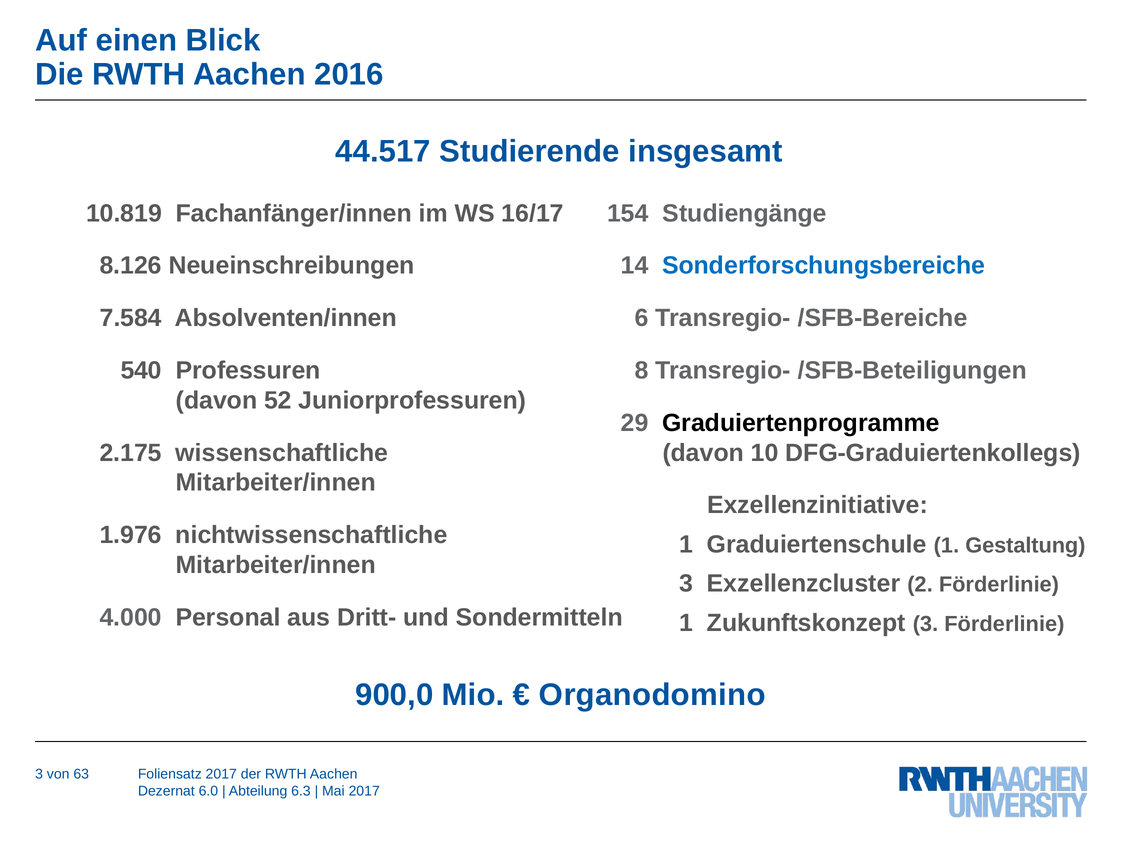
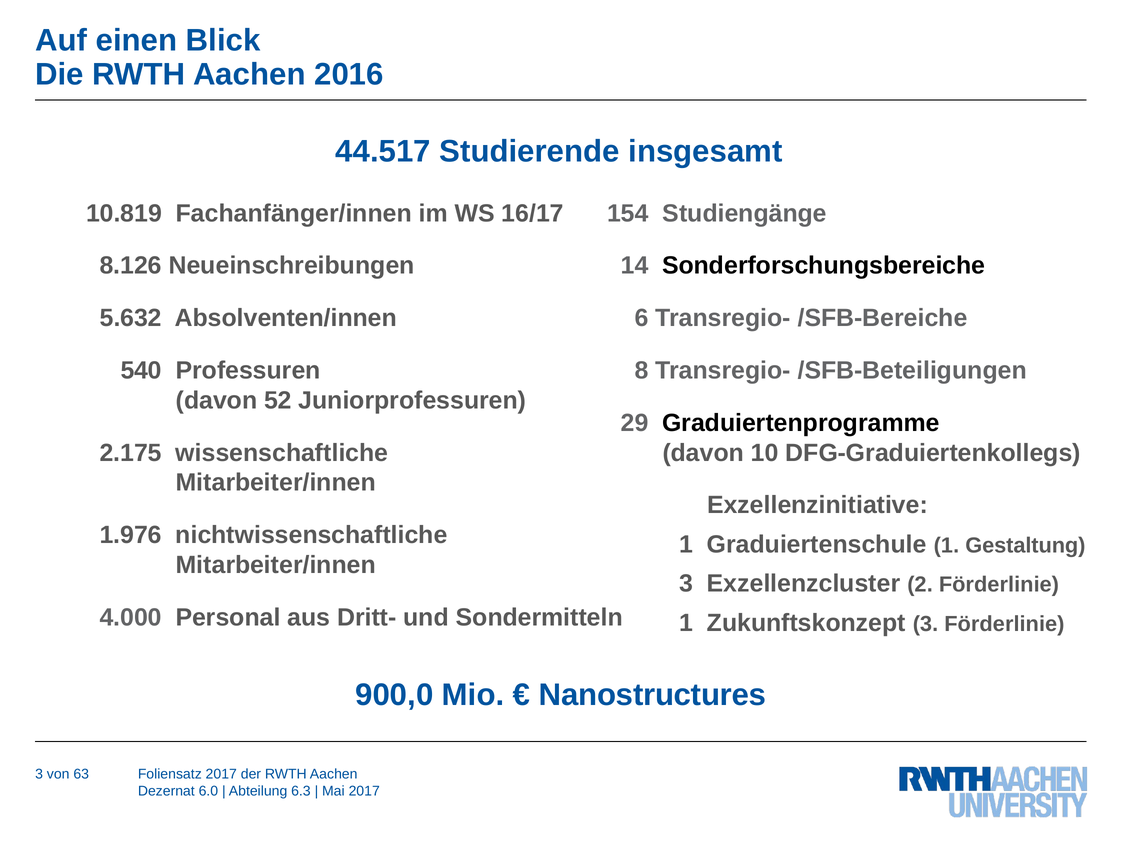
Sonderforschungsbereiche colour: blue -> black (824, 266)
7.584: 7.584 -> 5.632 (131, 318)
Organodomino: Organodomino -> Nanostructures (653, 695)
